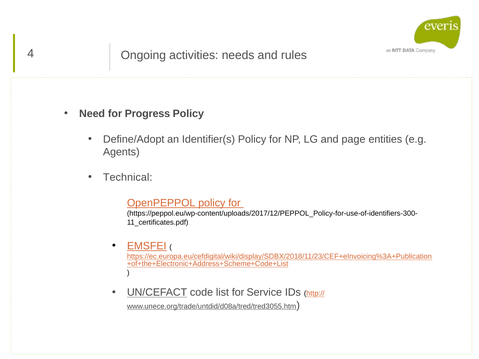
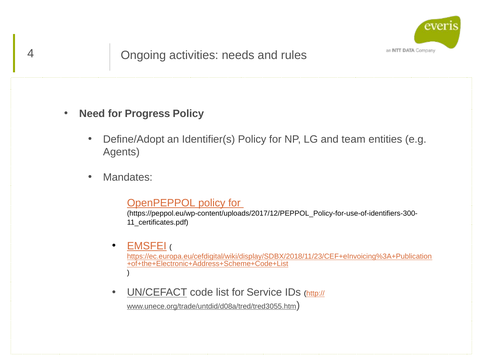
page: page -> team (354, 139)
Technical: Technical -> Mandates (128, 178)
